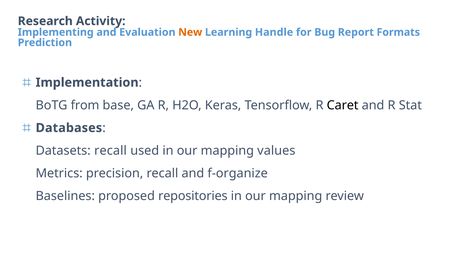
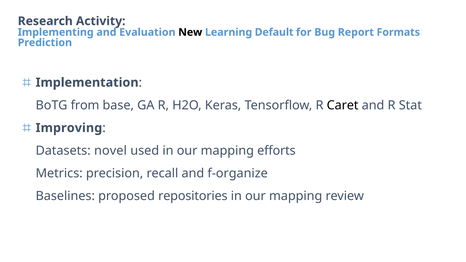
New colour: orange -> black (190, 32)
Handle: Handle -> Default (274, 32)
Databases: Databases -> Improving (69, 128)
Datasets recall: recall -> novel (111, 151)
values: values -> efforts (276, 151)
